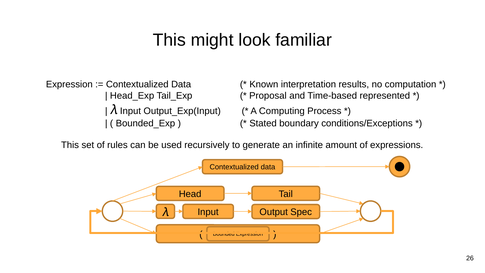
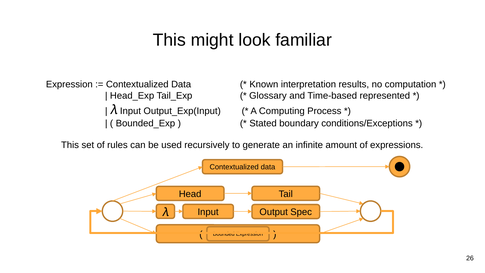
Proposal: Proposal -> Glossary (268, 96)
